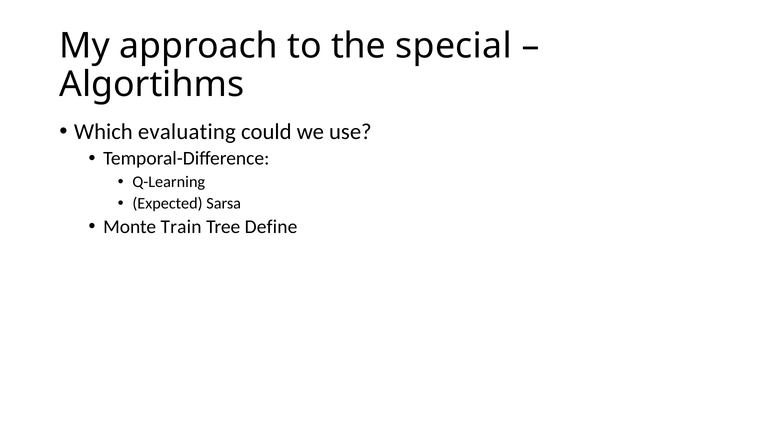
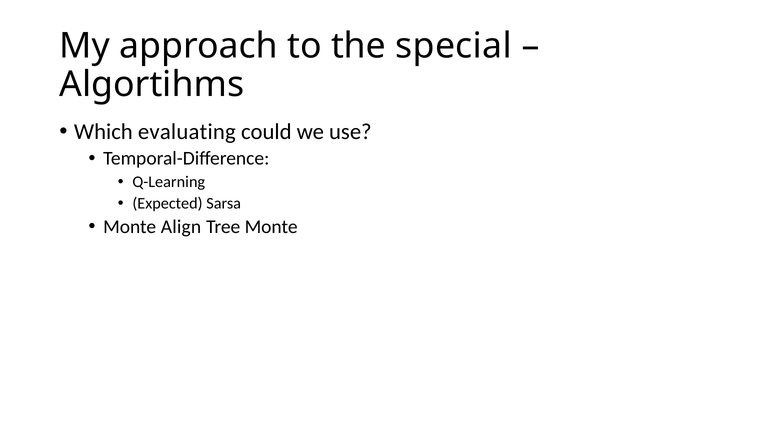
Train: Train -> Align (181, 227)
Tree Define: Define -> Monte (271, 227)
